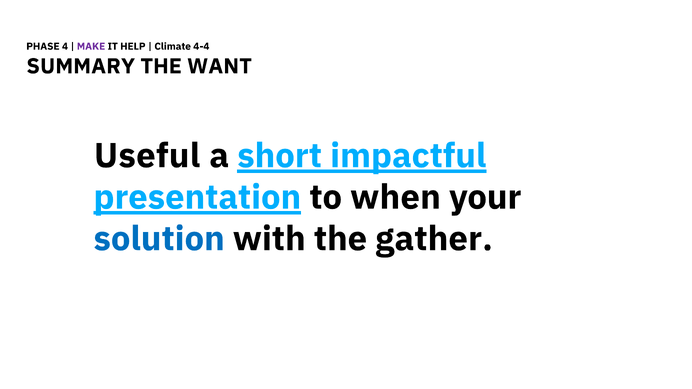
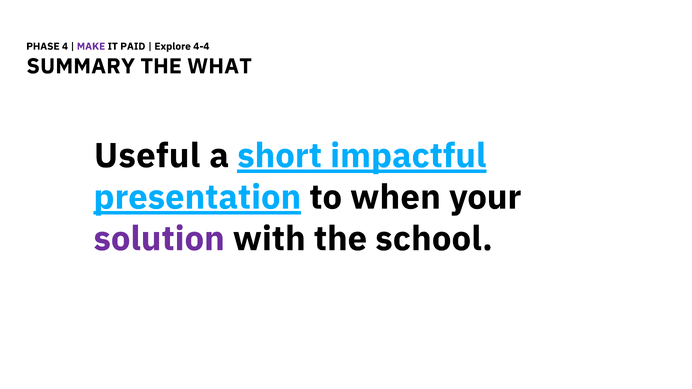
HELP: HELP -> PAID (133, 46)
Climate: Climate -> Explore (173, 46)
WANT: WANT -> WHAT (219, 66)
solution colour: blue -> purple (159, 239)
gather: gather -> school (434, 239)
